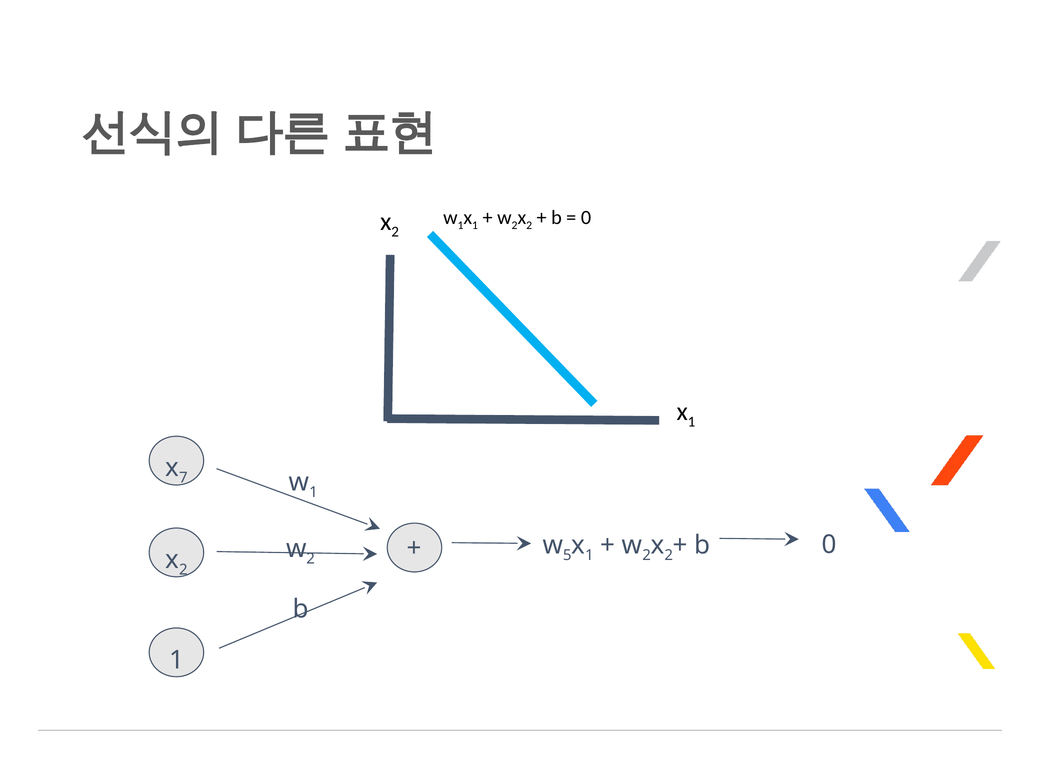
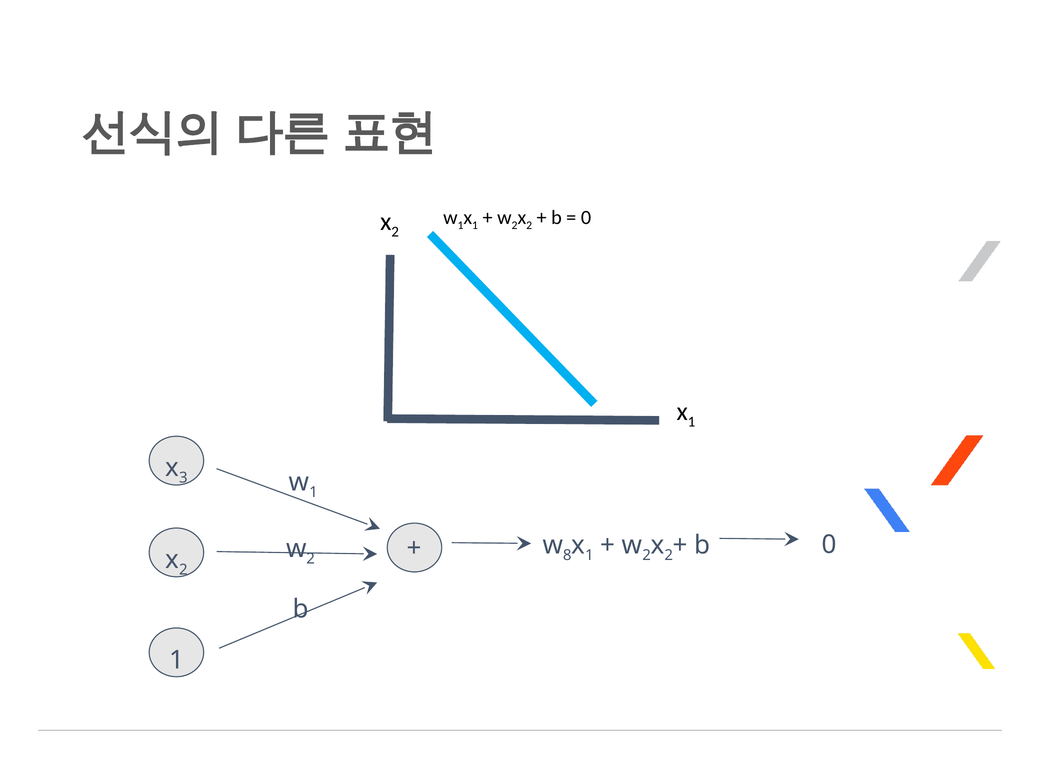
7: 7 -> 3 (183, 478)
5: 5 -> 8 (567, 555)
